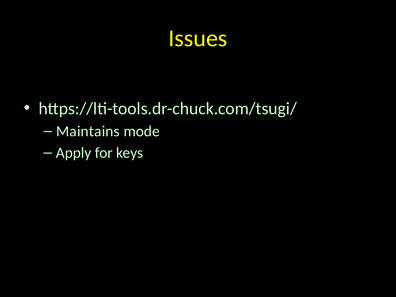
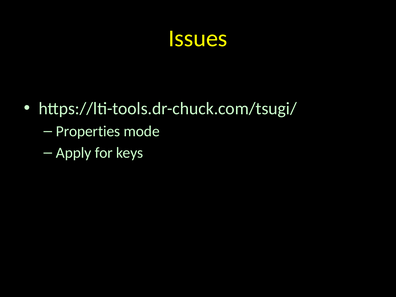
Maintains: Maintains -> Properties (88, 131)
